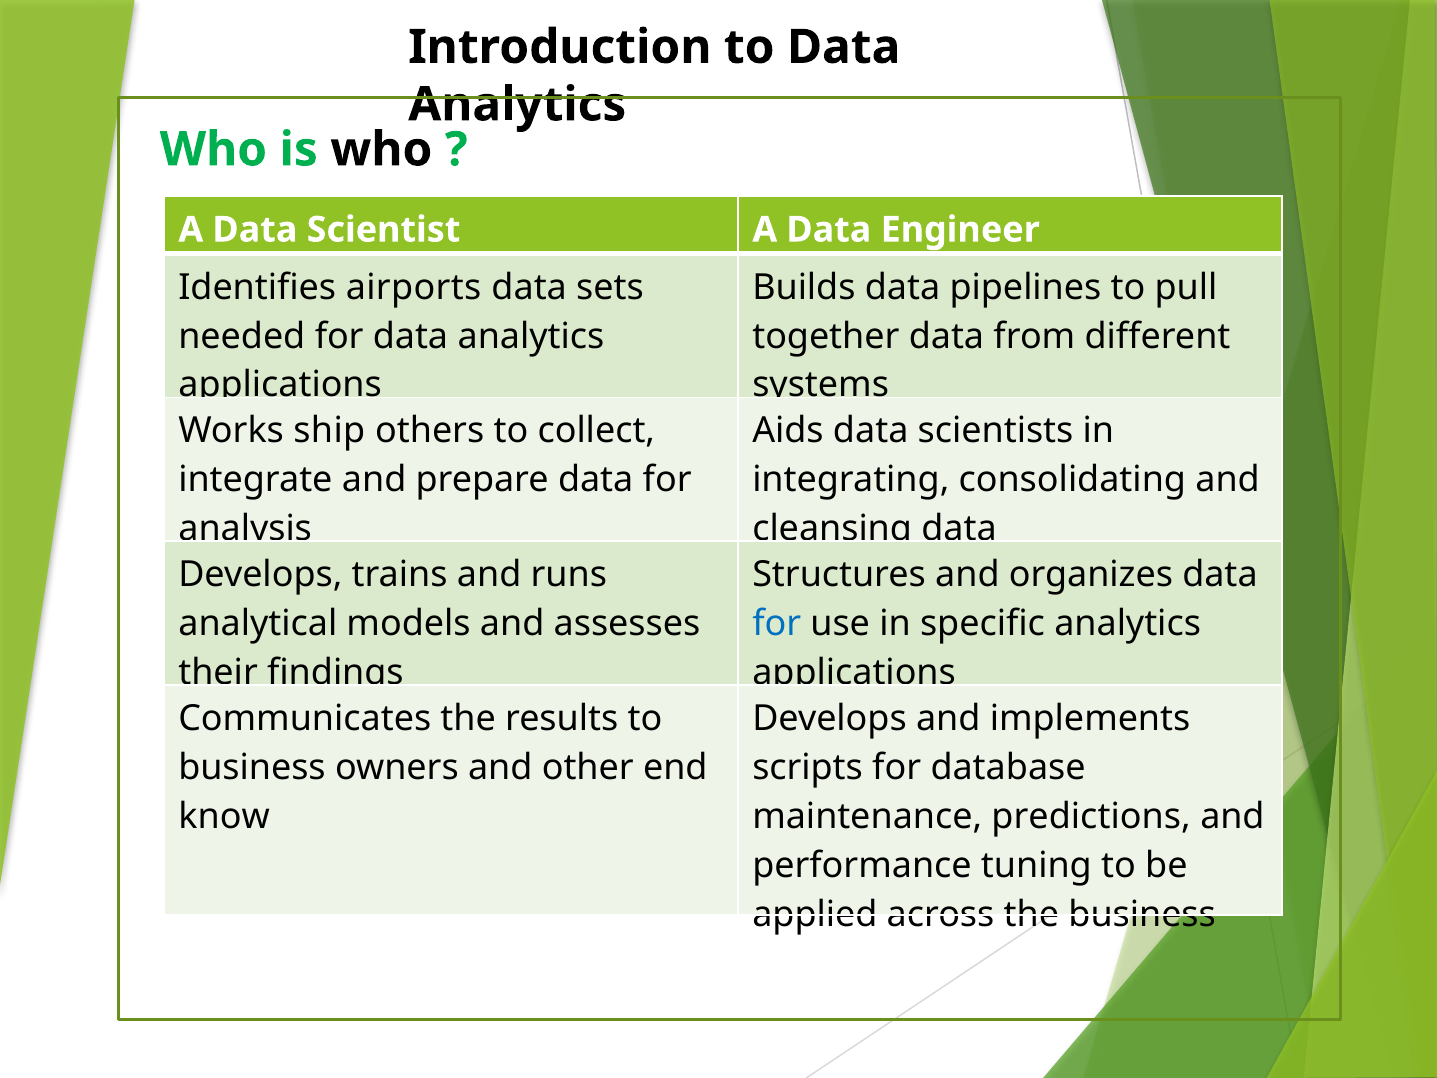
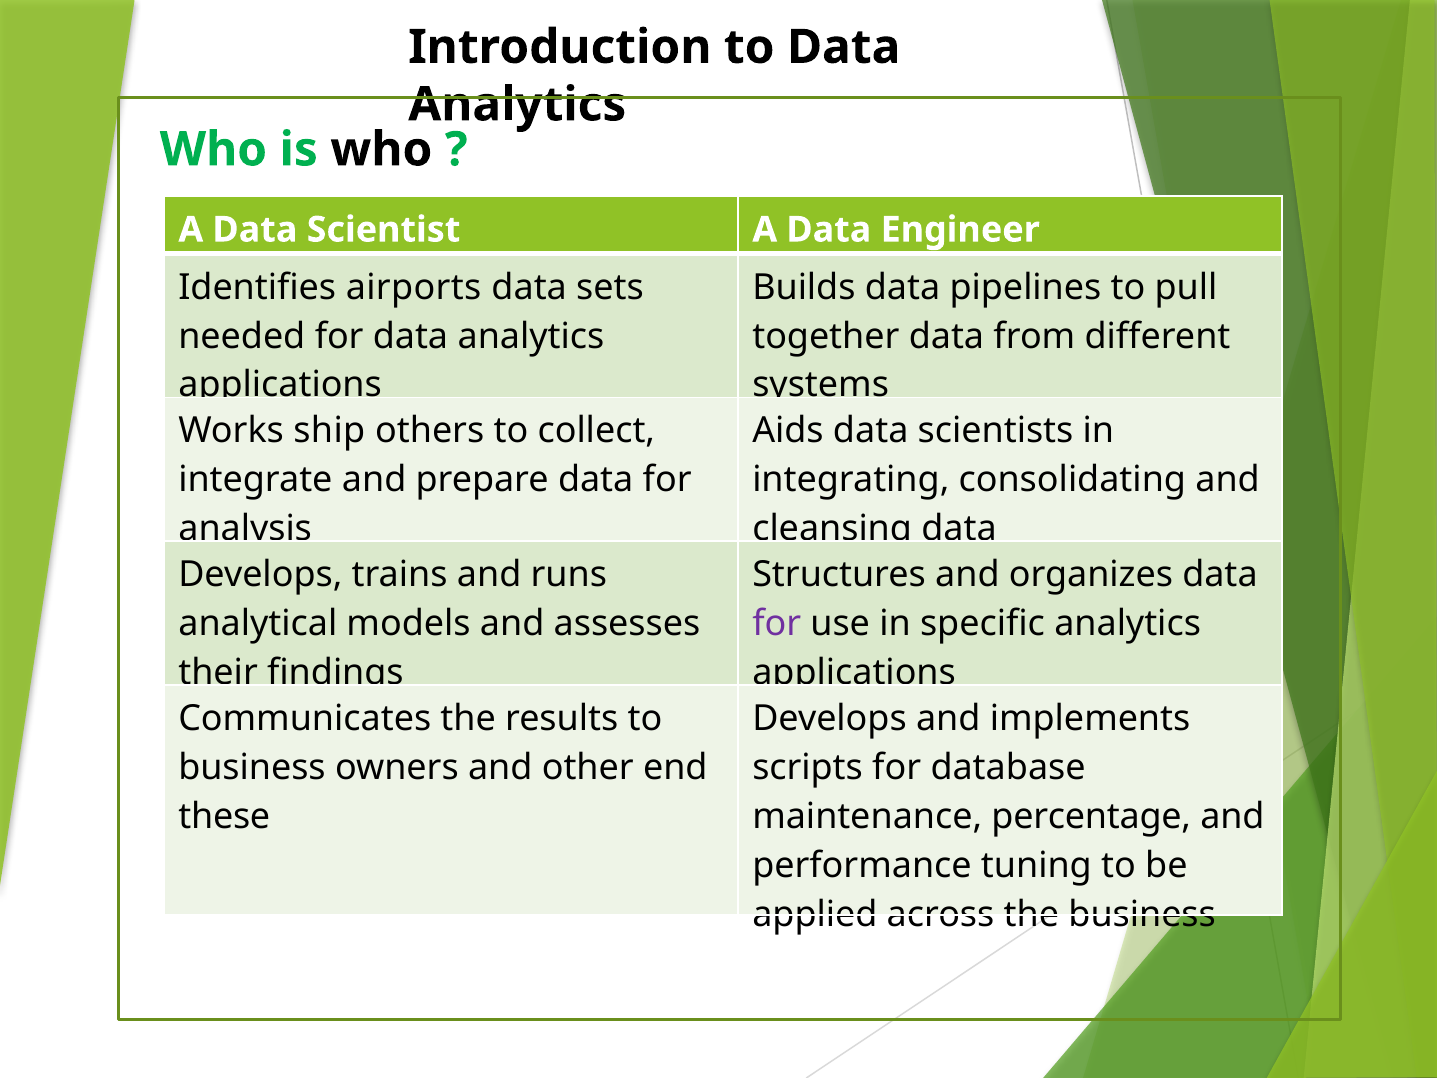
for colour: blue -> purple (777, 624)
know: know -> these (224, 816)
predictions: predictions -> percentage (1091, 816)
